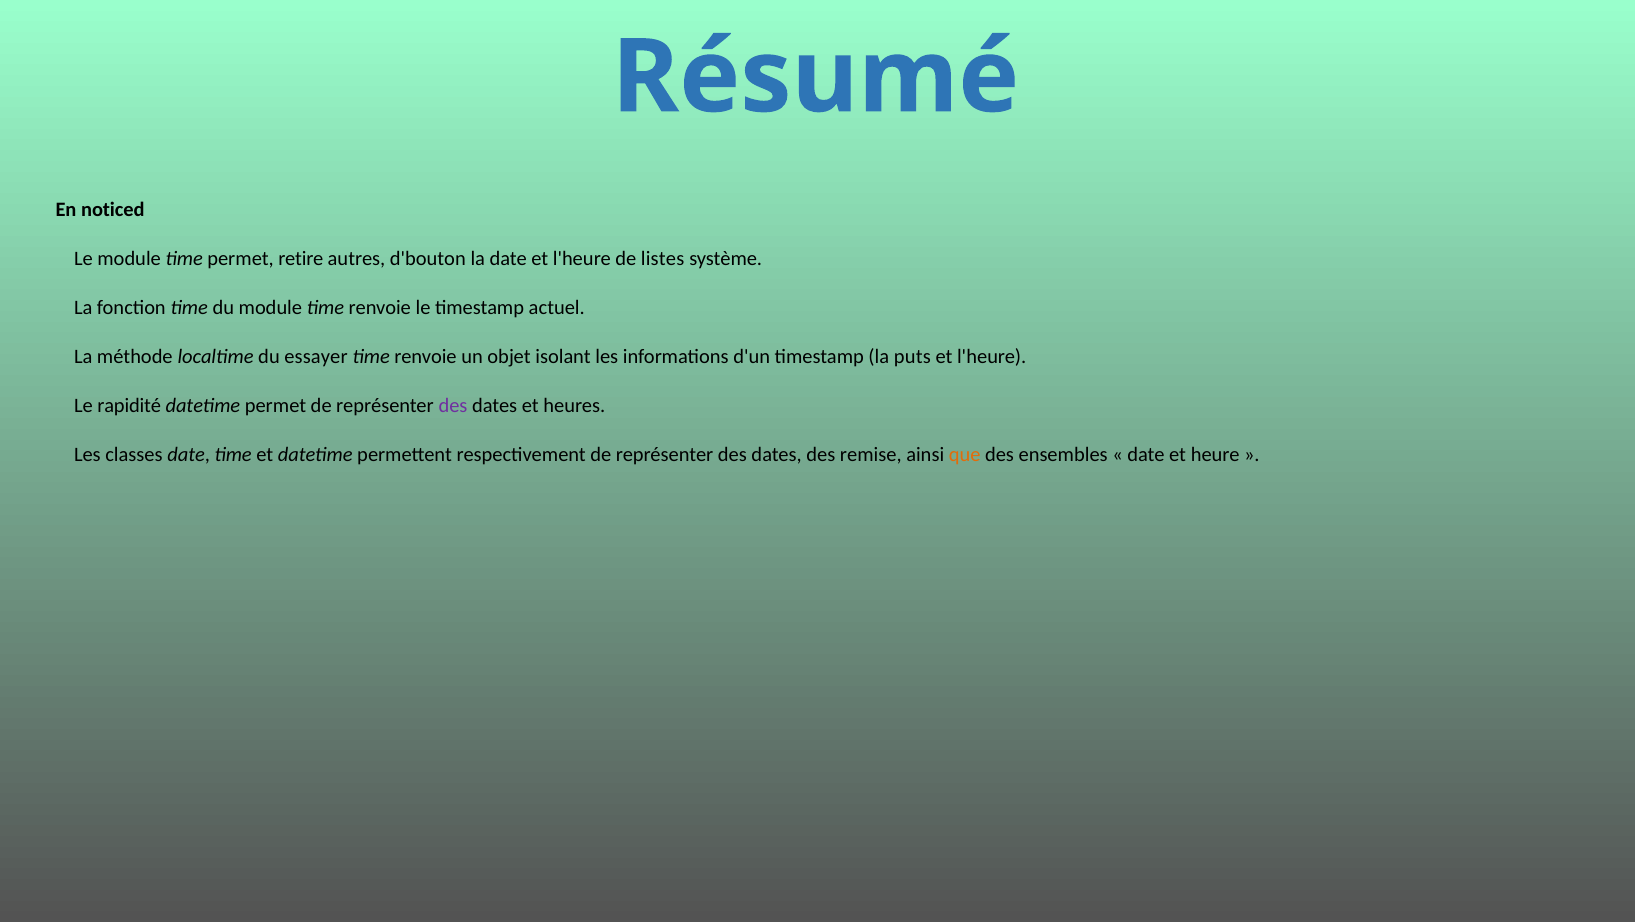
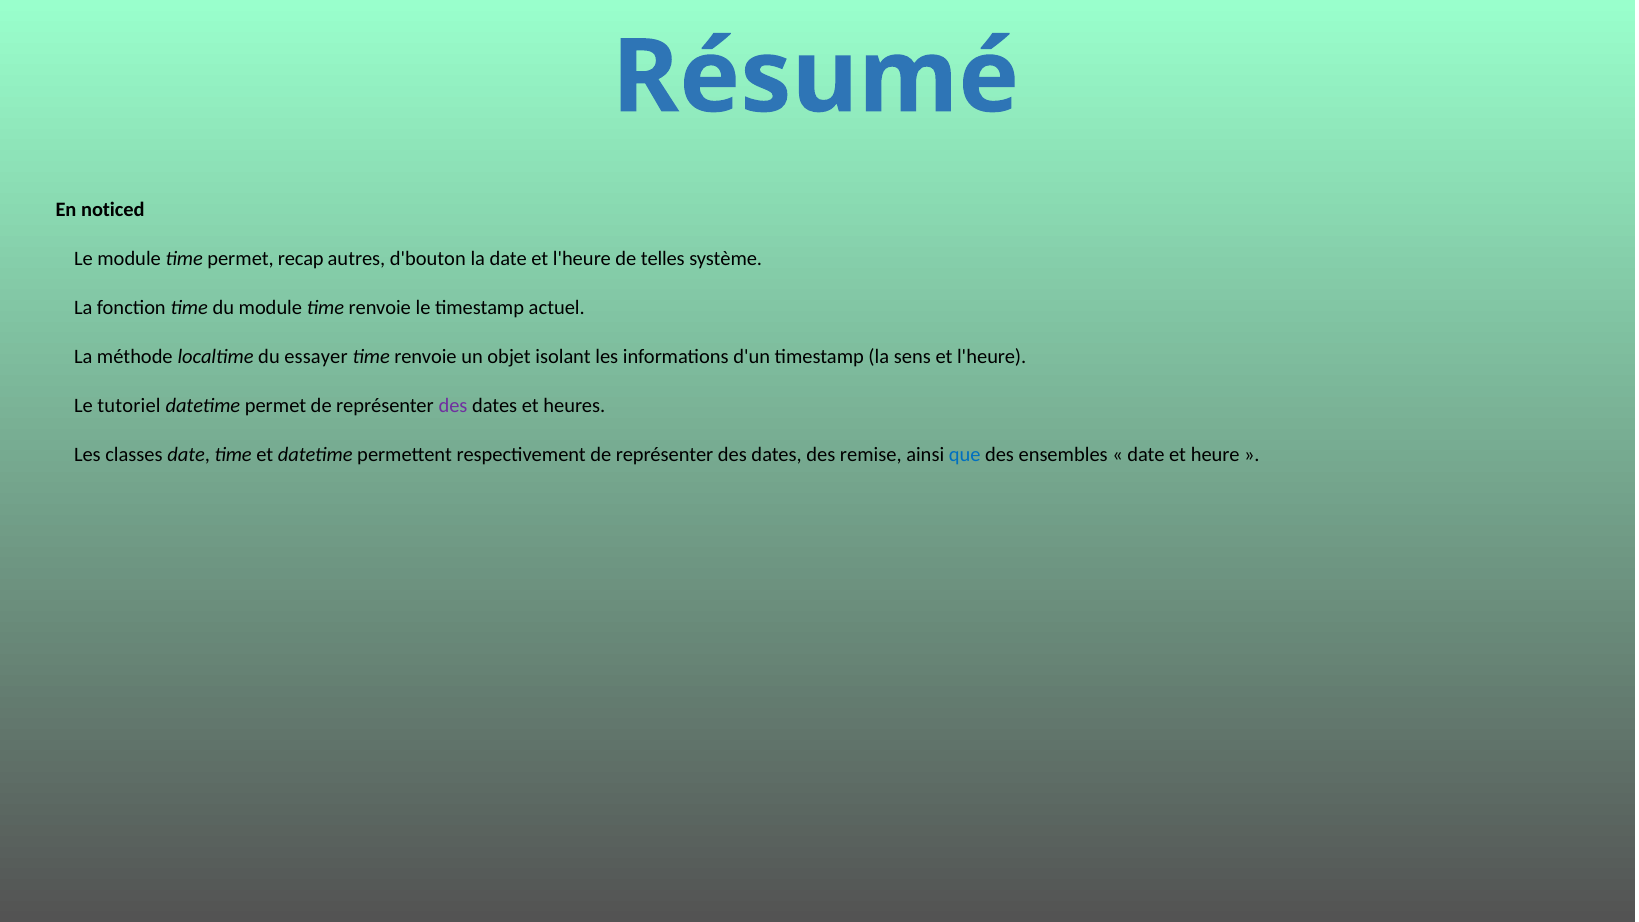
retire: retire -> recap (301, 258)
listes: listes -> telles (663, 258)
puts: puts -> sens (912, 357)
rapidité: rapidité -> tutoriel (129, 406)
que colour: orange -> blue (965, 455)
